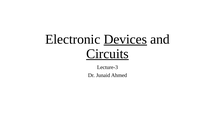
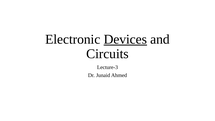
Circuits underline: present -> none (107, 54)
